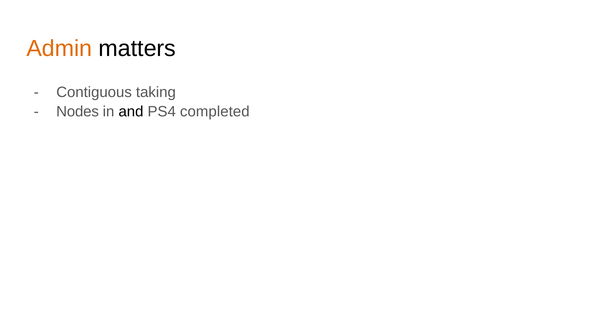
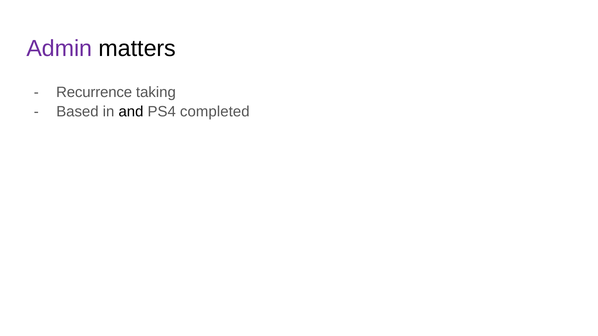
Admin colour: orange -> purple (59, 48)
Contiguous: Contiguous -> Recurrence (94, 92)
Nodes: Nodes -> Based (77, 112)
